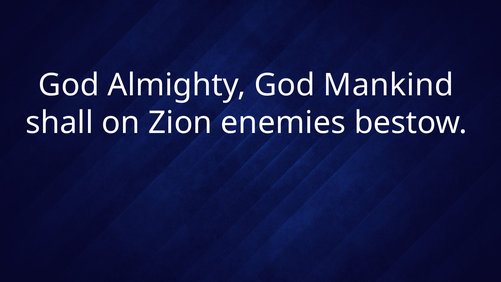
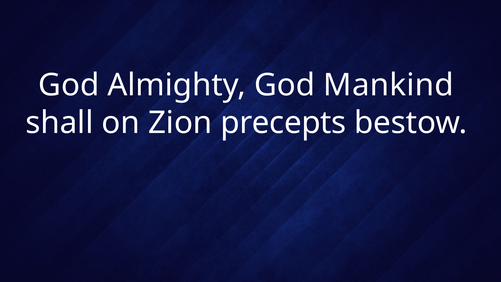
enemies: enemies -> precepts (283, 123)
